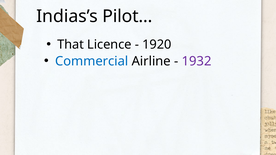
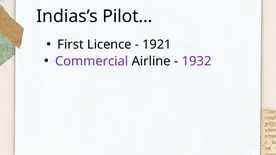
That: That -> First (71, 45)
1920: 1920 -> 1921 (157, 45)
Commercial colour: blue -> purple (92, 61)
